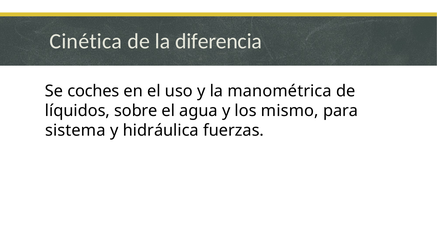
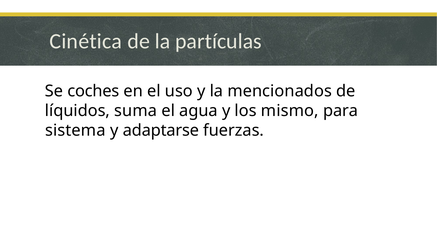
diferencia: diferencia -> partículas (218, 41)
manométrica: manométrica -> mencionados (280, 91)
sobre: sobre -> suma (136, 111)
hidráulica: hidráulica -> adaptarse (161, 130)
